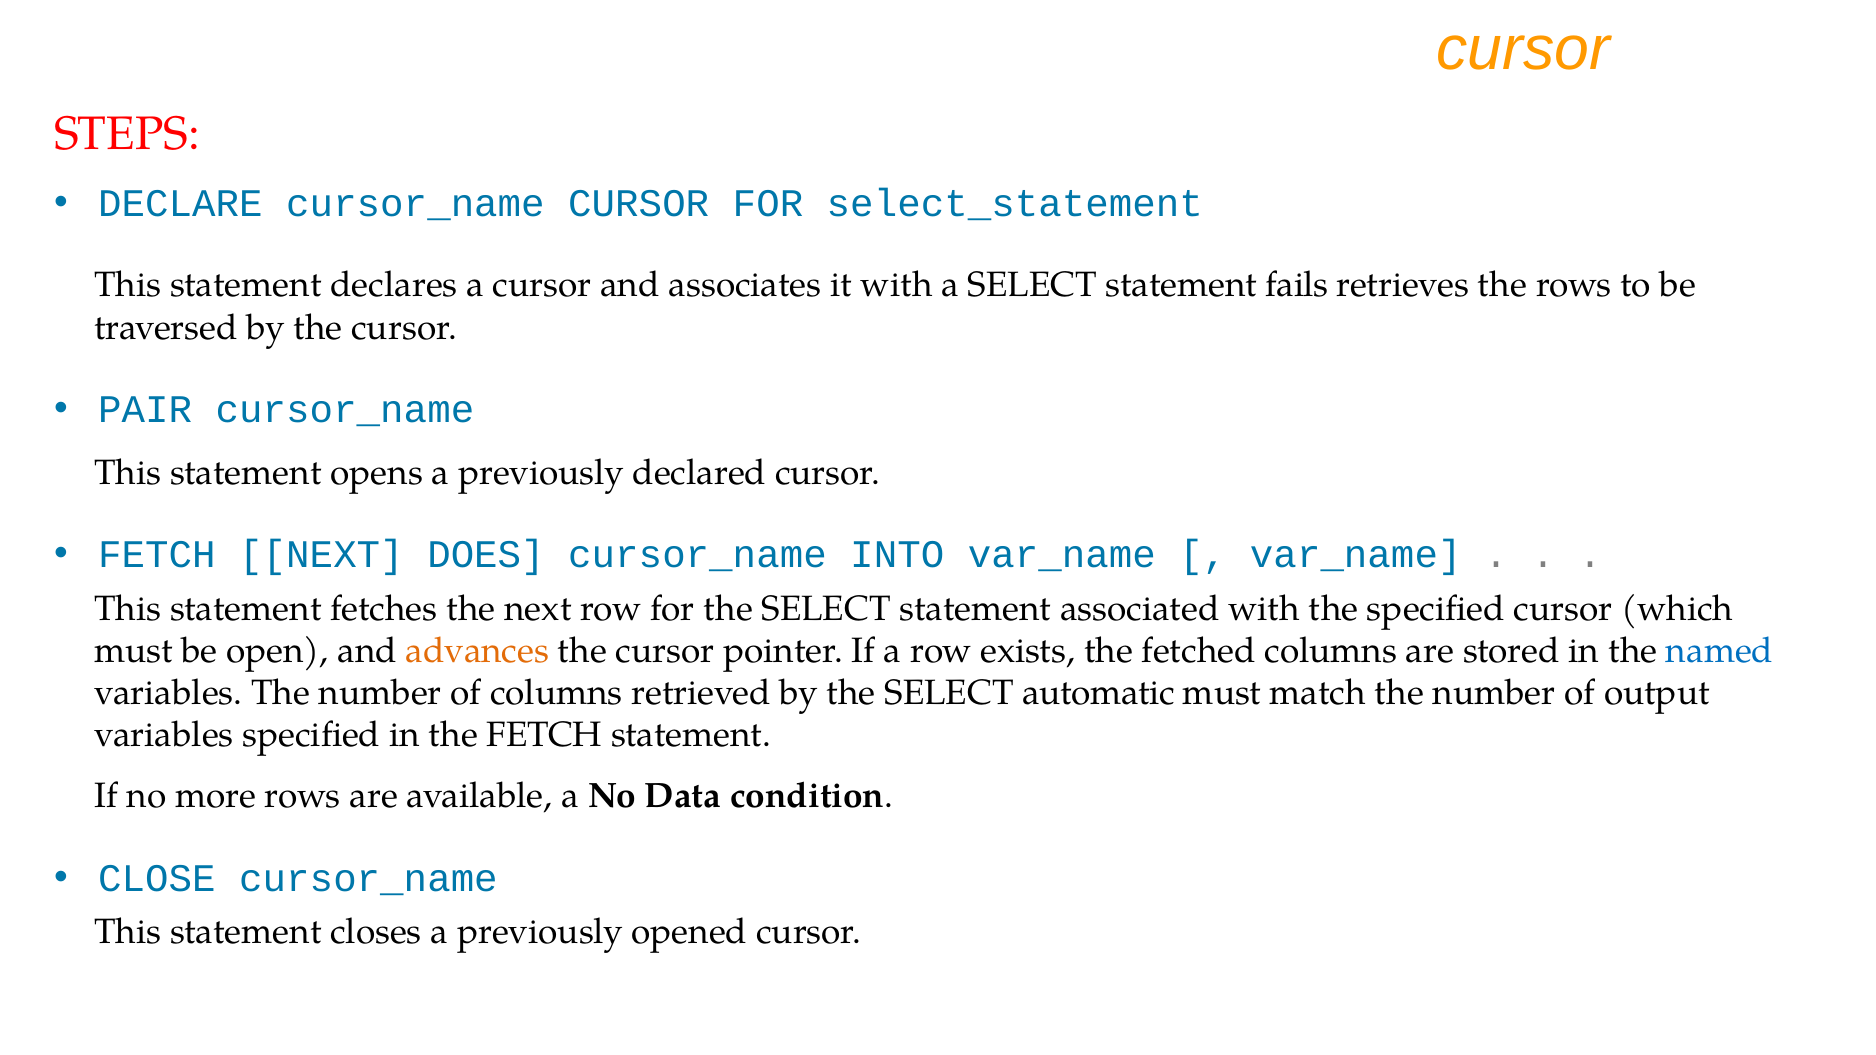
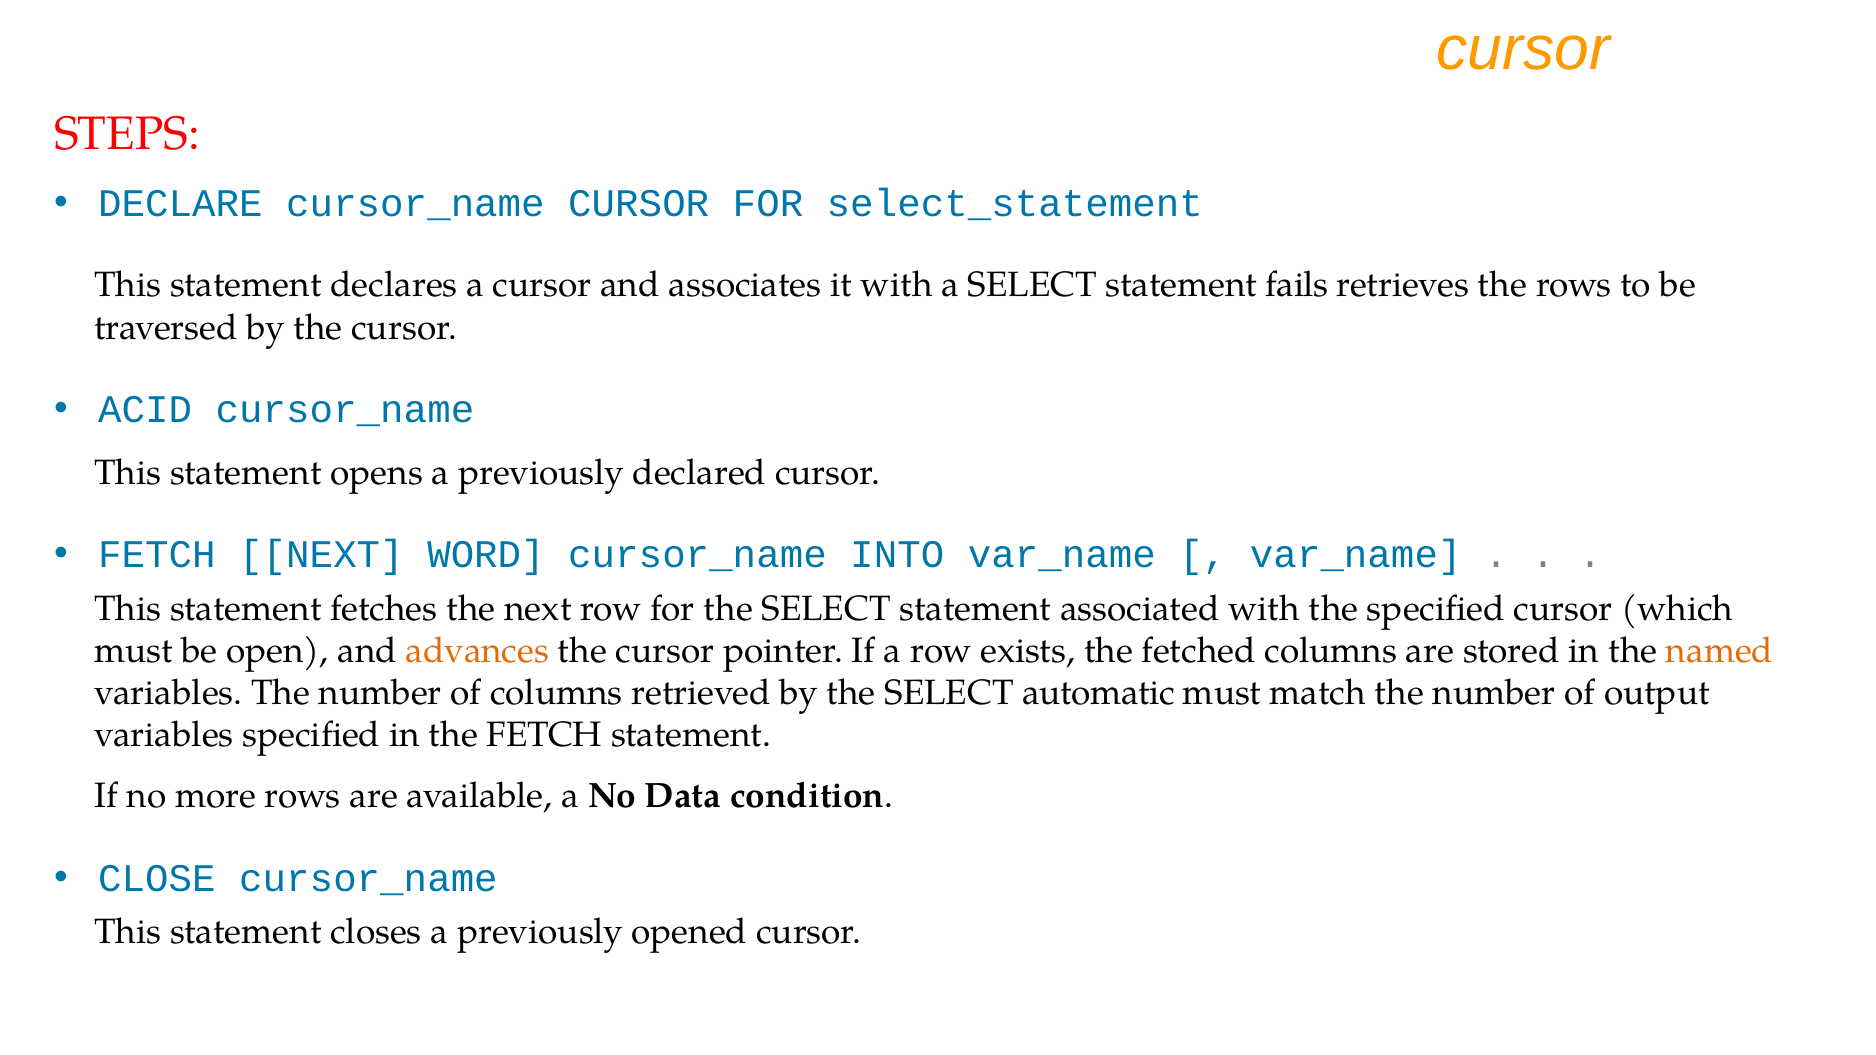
PAIR: PAIR -> ACID (145, 410)
DOES: DOES -> WORD (486, 555)
named colour: blue -> orange (1720, 651)
